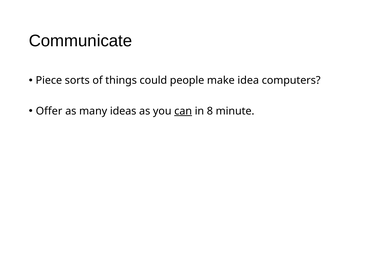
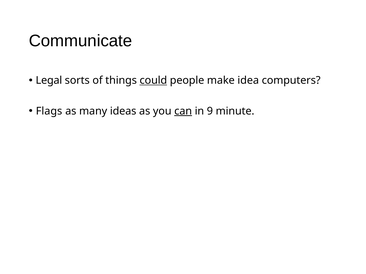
Piece: Piece -> Legal (49, 81)
could underline: none -> present (153, 81)
Offer: Offer -> Flags (49, 111)
8: 8 -> 9 (210, 111)
